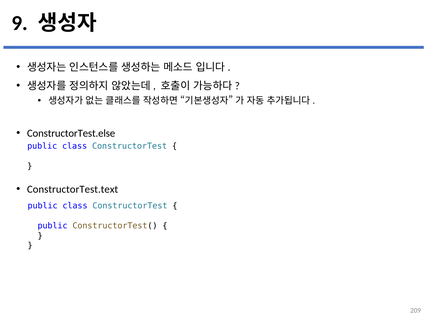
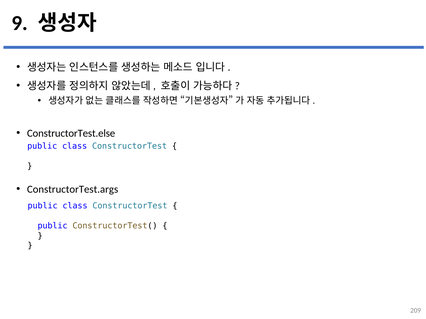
ConstructorTest.text: ConstructorTest.text -> ConstructorTest.args (73, 189)
